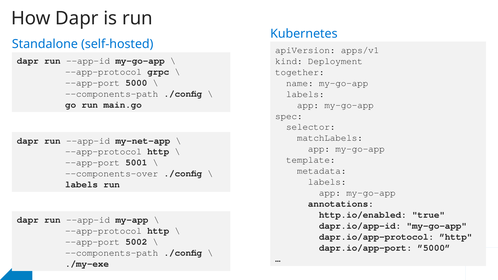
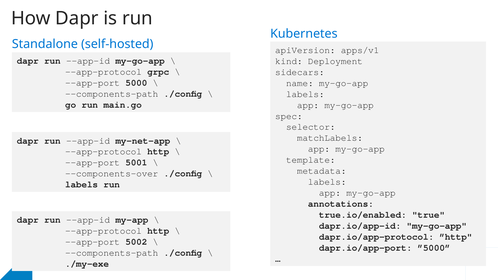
together: together -> sidecars (300, 72)
http.io/enabled: http.io/enabled -> true.io/enabled (363, 215)
